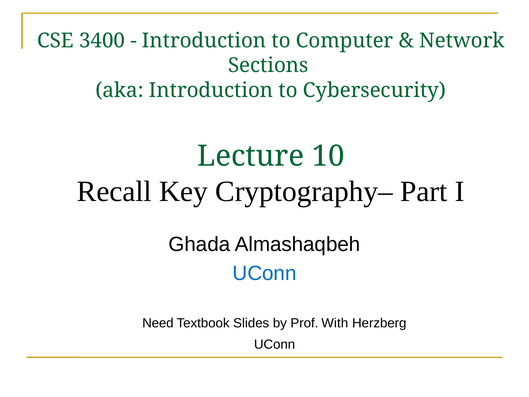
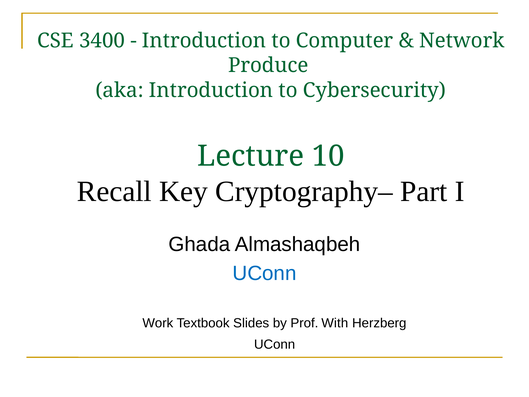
Sections: Sections -> Produce (268, 65)
Need: Need -> Work (158, 323)
